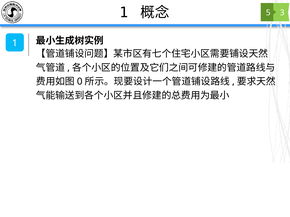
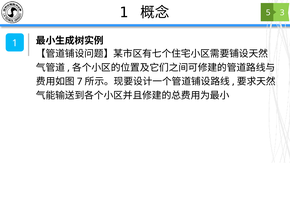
0: 0 -> 7 (80, 82)
